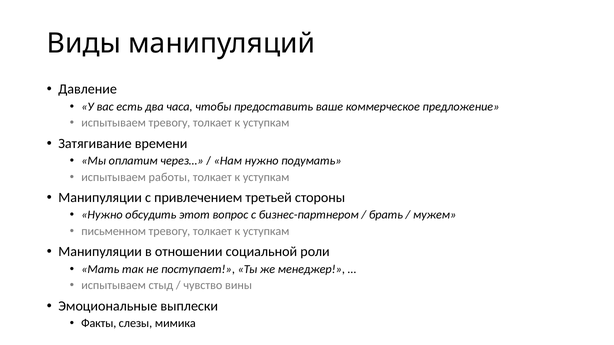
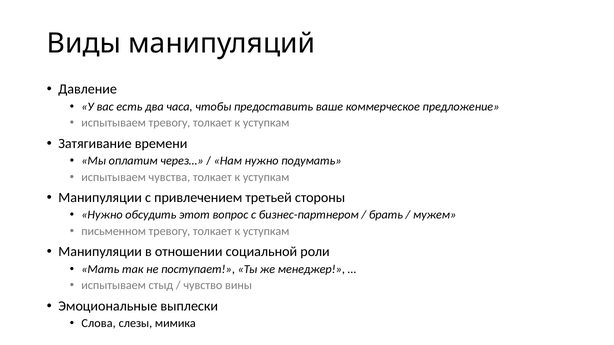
работы: работы -> чувства (169, 177)
Факты: Факты -> Слова (99, 324)
